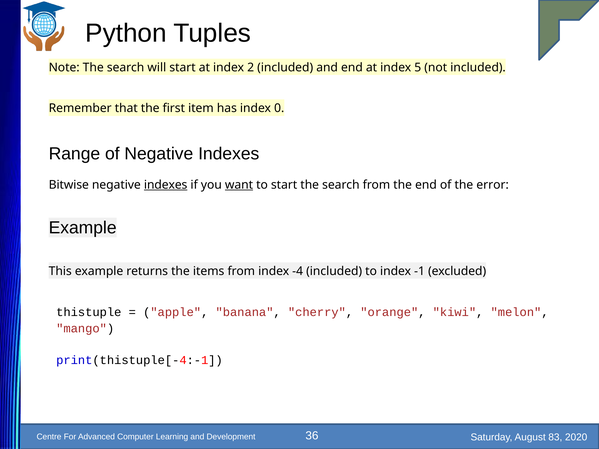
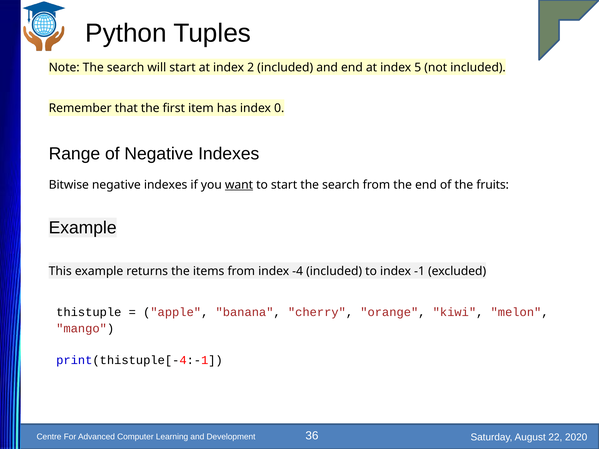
indexes underline: present -> none (166, 185)
error: error -> fruits (493, 185)
83: 83 -> 22 (555, 437)
